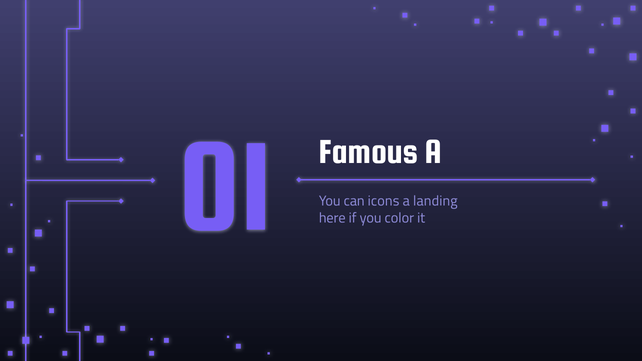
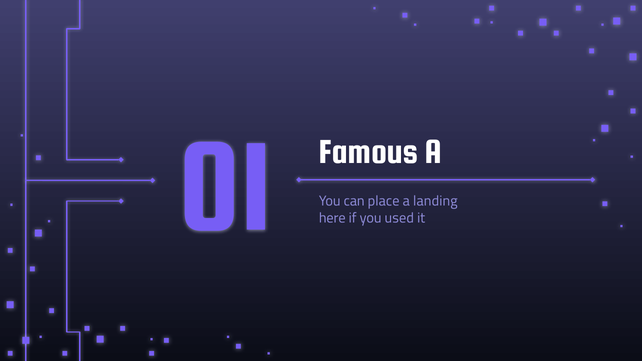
icons: icons -> place (384, 201)
color: color -> used (399, 218)
